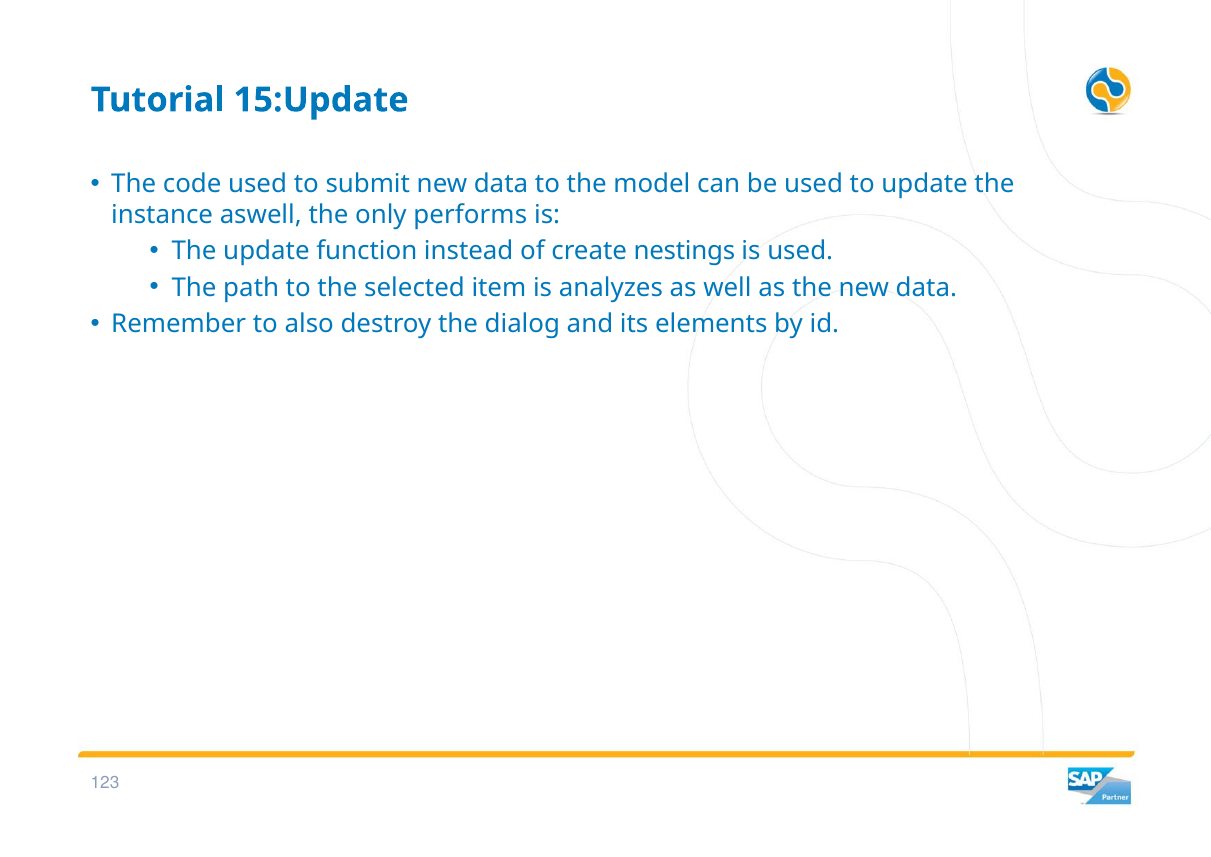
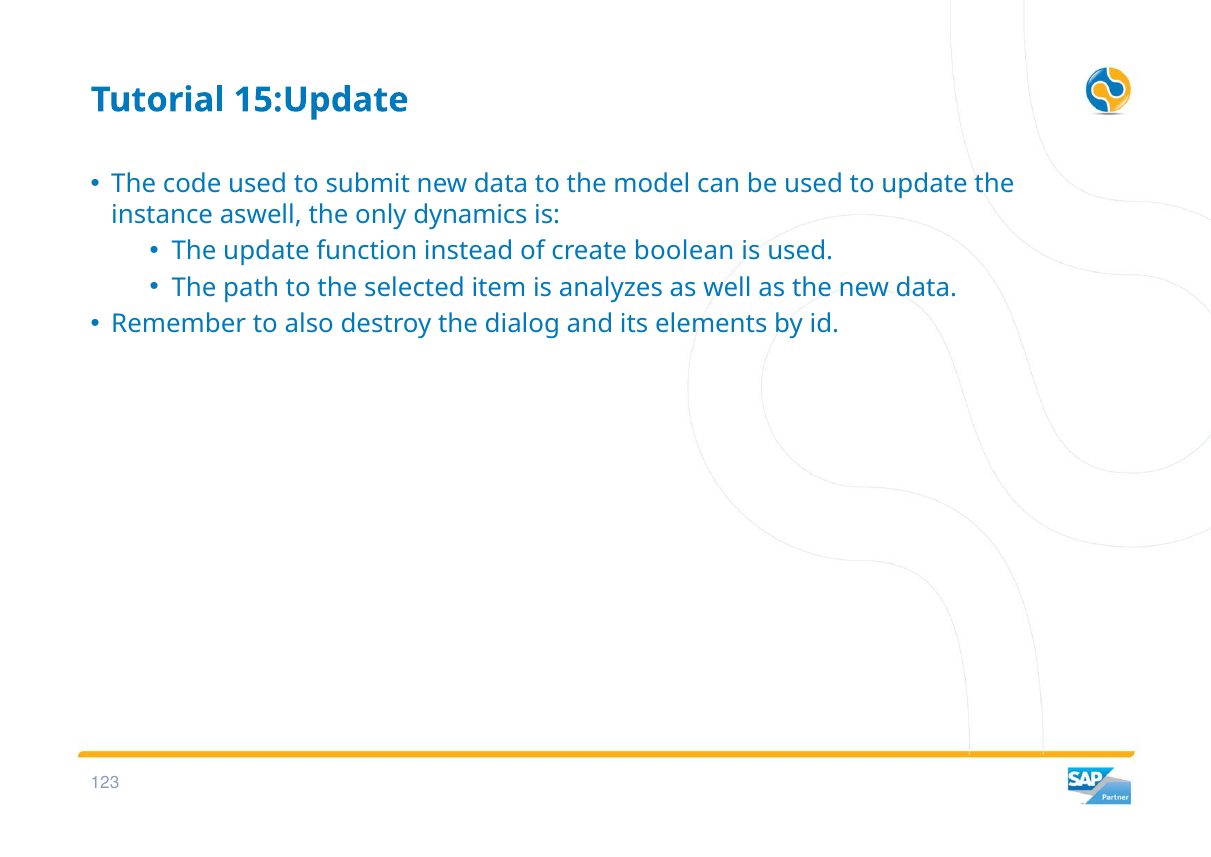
performs: performs -> dynamics (470, 215)
nestings: nestings -> boolean (684, 251)
